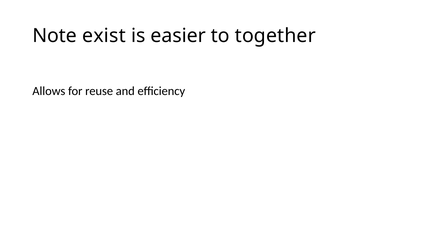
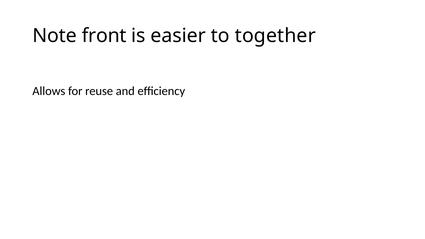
exist: exist -> front (104, 36)
